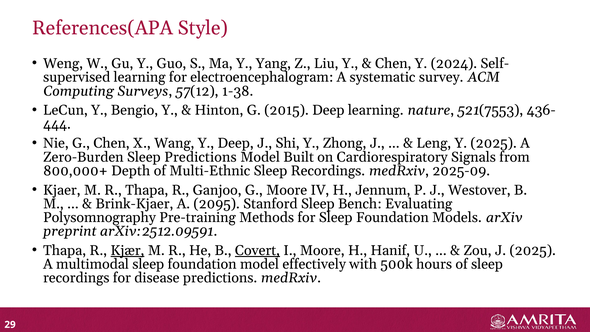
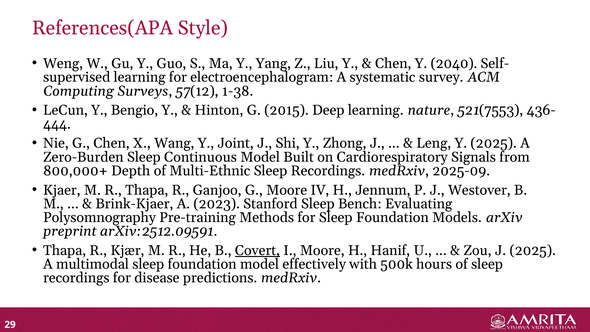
2024: 2024 -> 2040 (454, 64)
Y Deep: Deep -> Joint (236, 143)
Sleep Predictions: Predictions -> Continuous (201, 157)
2095: 2095 -> 2023 (217, 204)
Kjær underline: present -> none (127, 250)
